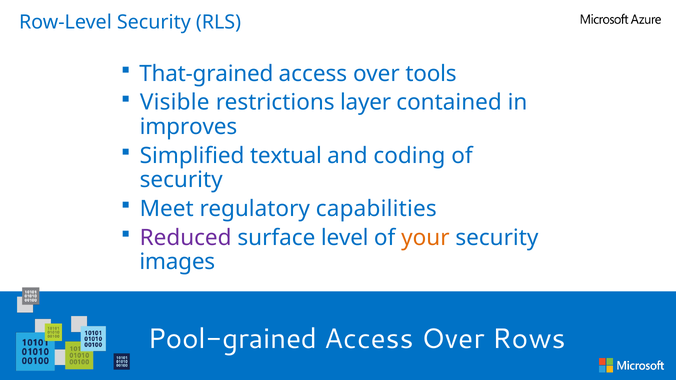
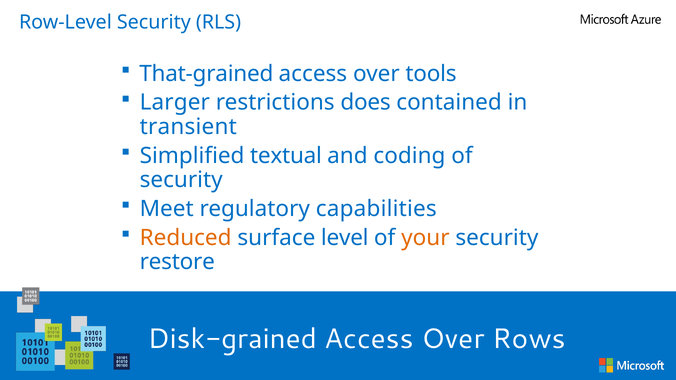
Visible: Visible -> Larger (175, 103)
layer: layer -> does (366, 103)
improves: improves -> transient (188, 127)
Reduced colour: purple -> orange (186, 238)
images: images -> restore (177, 262)
Pool-grained: Pool-grained -> Disk-grained (232, 339)
